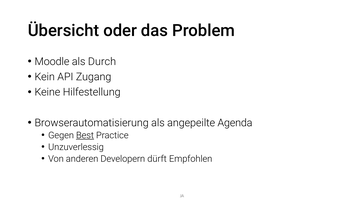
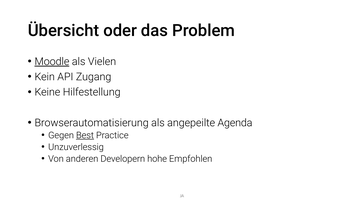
Moodle underline: none -> present (52, 62)
Durch: Durch -> Vielen (102, 62)
dürft: dürft -> hohe (157, 159)
